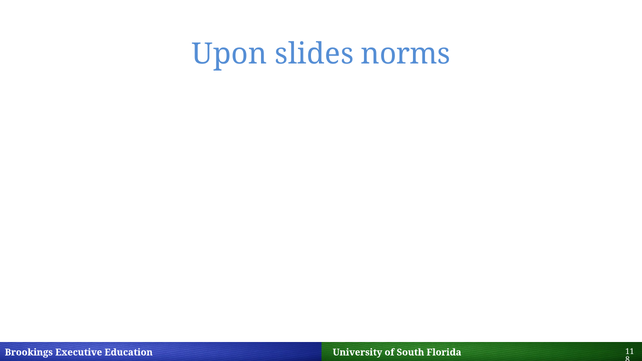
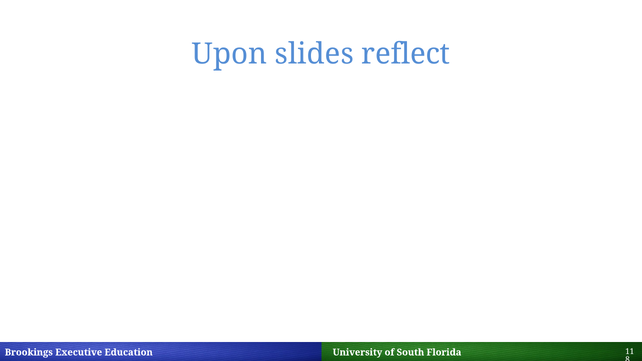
norms: norms -> reflect (406, 54)
